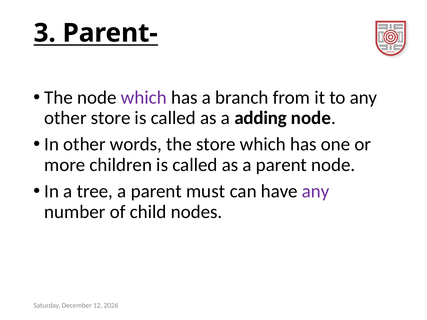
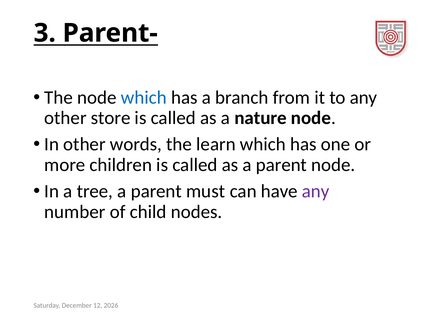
which colour: purple -> blue (144, 98)
adding: adding -> nature (261, 118)
the store: store -> learn (216, 144)
